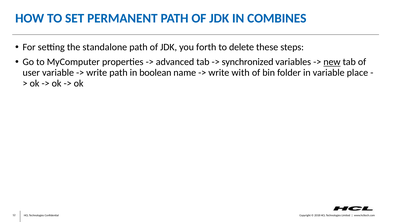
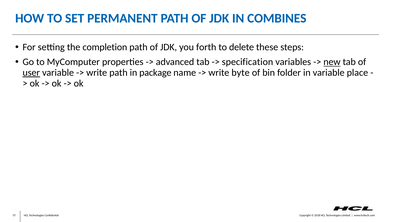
standalone: standalone -> completion (105, 47)
synchronized: synchronized -> specification (247, 62)
user underline: none -> present (31, 72)
boolean: boolean -> package (155, 72)
with: with -> byte (241, 72)
